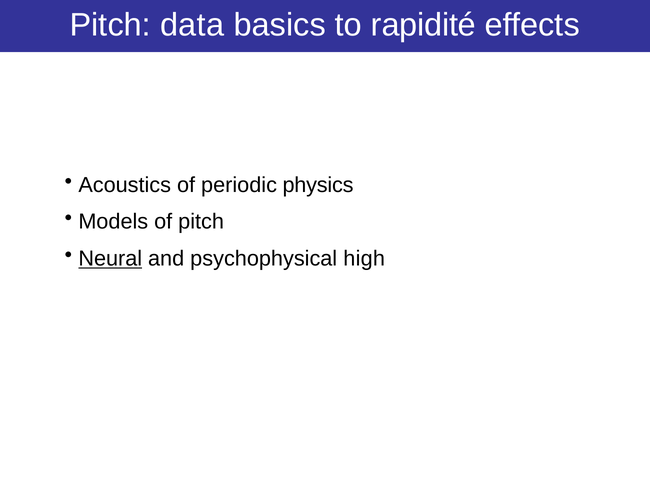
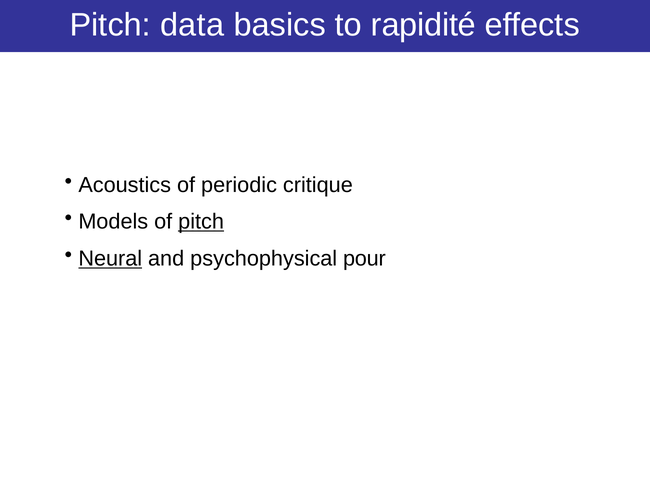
physics: physics -> critique (318, 185)
pitch underline: none -> present (201, 222)
high: high -> pour (364, 258)
